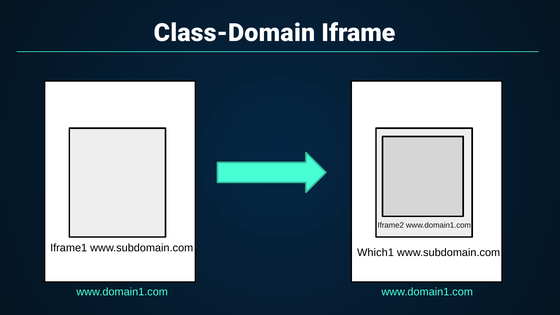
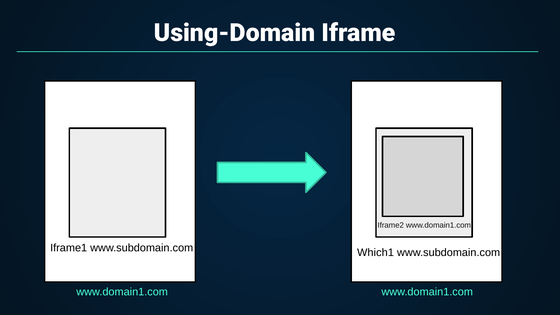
Class-Domain: Class-Domain -> Using-Domain (235, 33)
